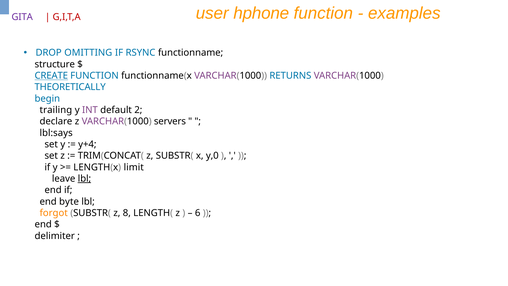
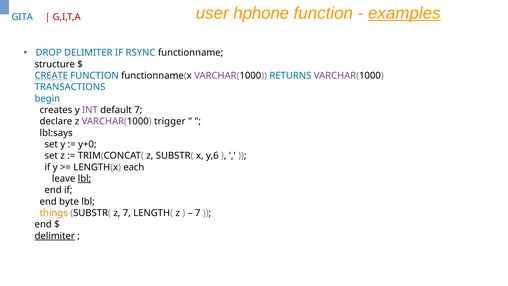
examples underline: none -> present (404, 13)
GITA colour: purple -> blue (22, 17)
DROP OMITTING: OMITTING -> DELIMITER (88, 53)
THEORETICALLY: THEORETICALLY -> TRANSACTIONS (70, 87)
trailing: trailing -> creates (56, 110)
default 2: 2 -> 7 (138, 110)
servers: servers -> trigger (170, 121)
y+4: y+4 -> y+0 (87, 144)
y,0: y,0 -> y,6 (212, 156)
limit: limit -> each (134, 167)
forgot: forgot -> things (54, 213)
z 8: 8 -> 7 (127, 213)
6: 6 -> 7 (198, 213)
delimiter underline: none -> present (55, 236)
